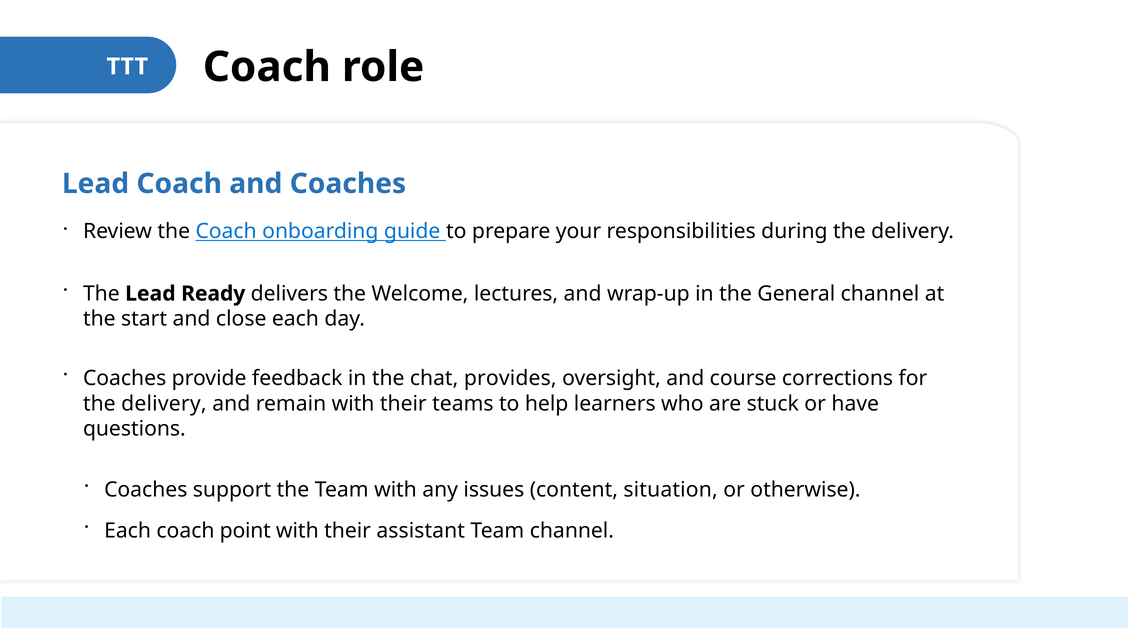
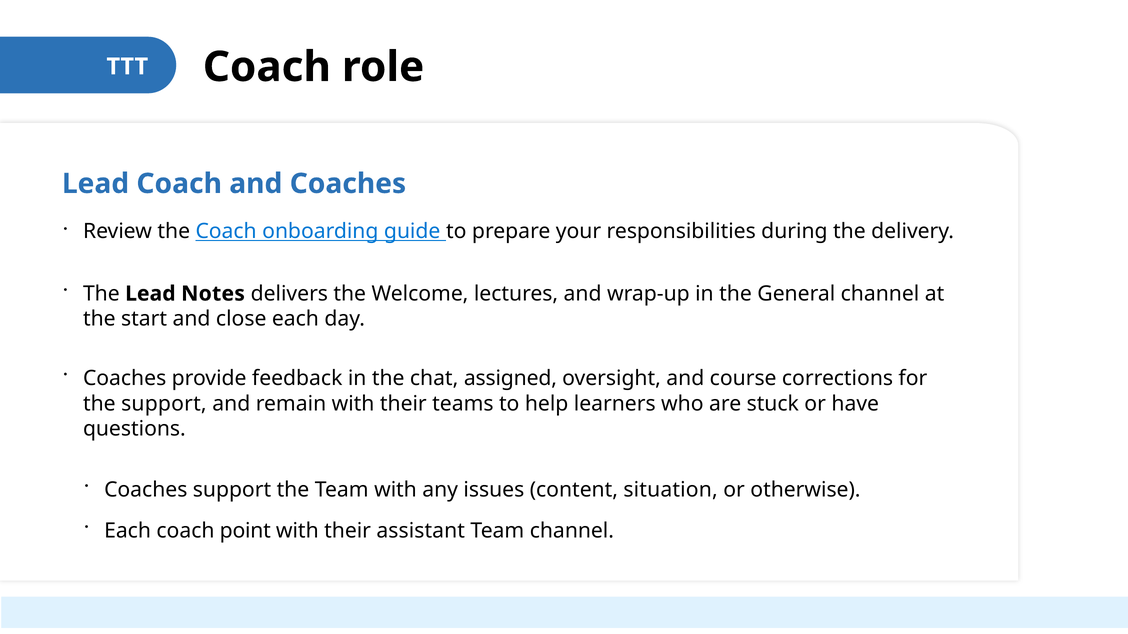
Ready: Ready -> Notes (213, 294)
provides: provides -> assigned (510, 378)
delivery: delivery -> support (164, 404)
